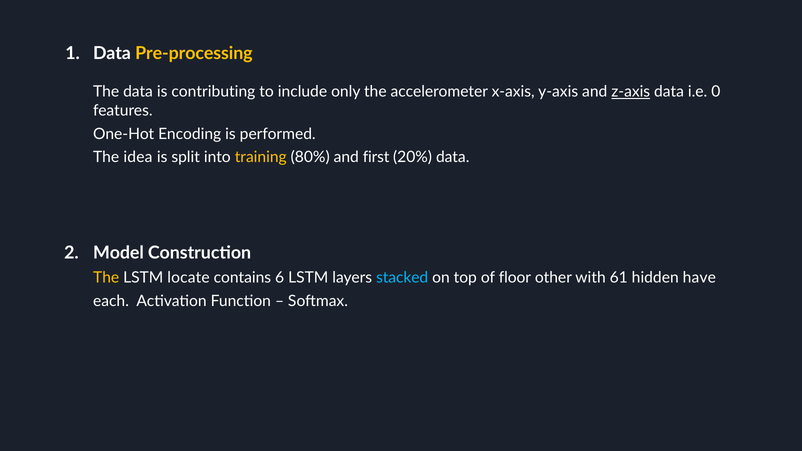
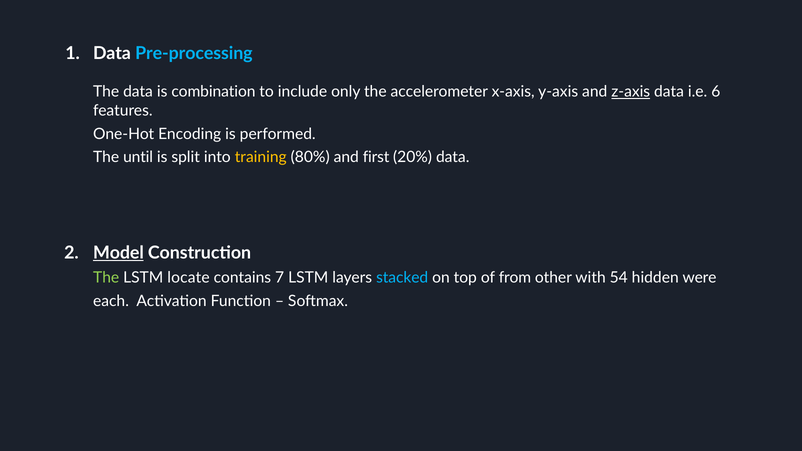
Pre-processing colour: yellow -> light blue (194, 53)
contributing: contributing -> combination (213, 92)
0: 0 -> 6 (716, 92)
idea: idea -> until (138, 157)
Model underline: none -> present (118, 253)
The colour: yellow -> light green (106, 278)
6: 6 -> 7 (280, 278)
floor: floor -> from (515, 278)
61: 61 -> 54 (619, 278)
have: have -> were (700, 278)
